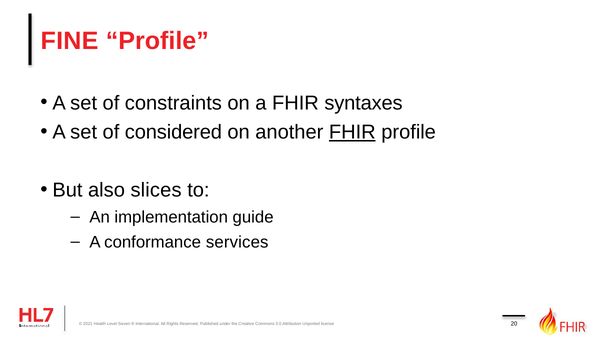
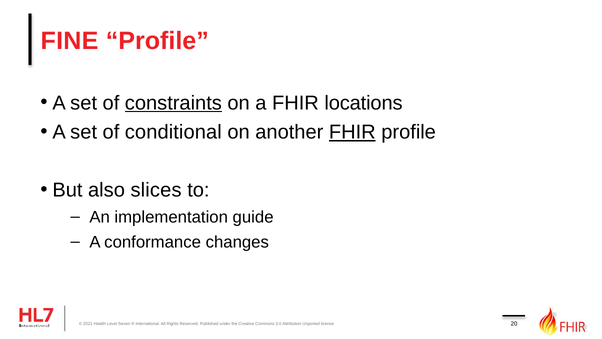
constraints underline: none -> present (173, 103)
syntaxes: syntaxes -> locations (364, 103)
considered: considered -> conditional (173, 132)
services: services -> changes (237, 242)
